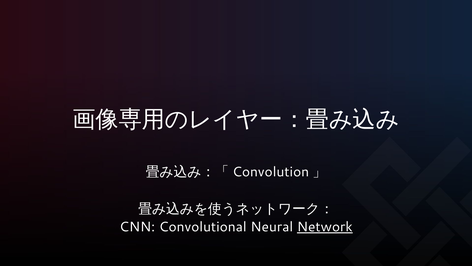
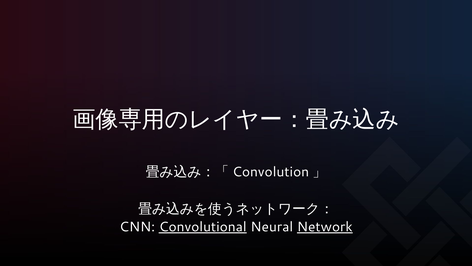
Convolutional underline: none -> present (203, 226)
